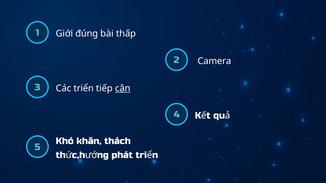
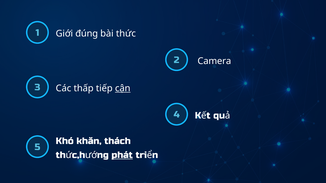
thấp: thấp -> thức (126, 34)
triển: triển -> thấp (84, 88)
phát underline: none -> present (122, 155)
